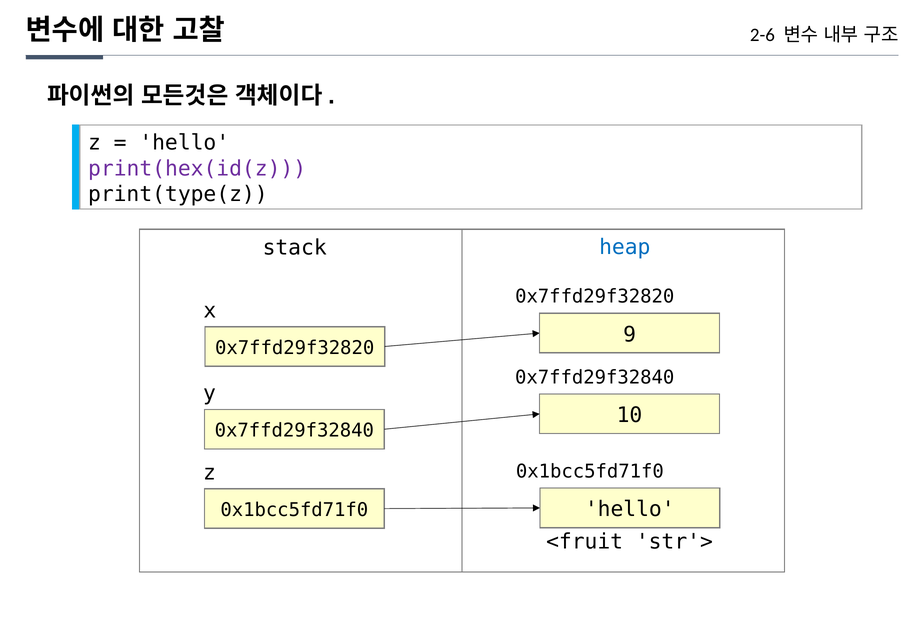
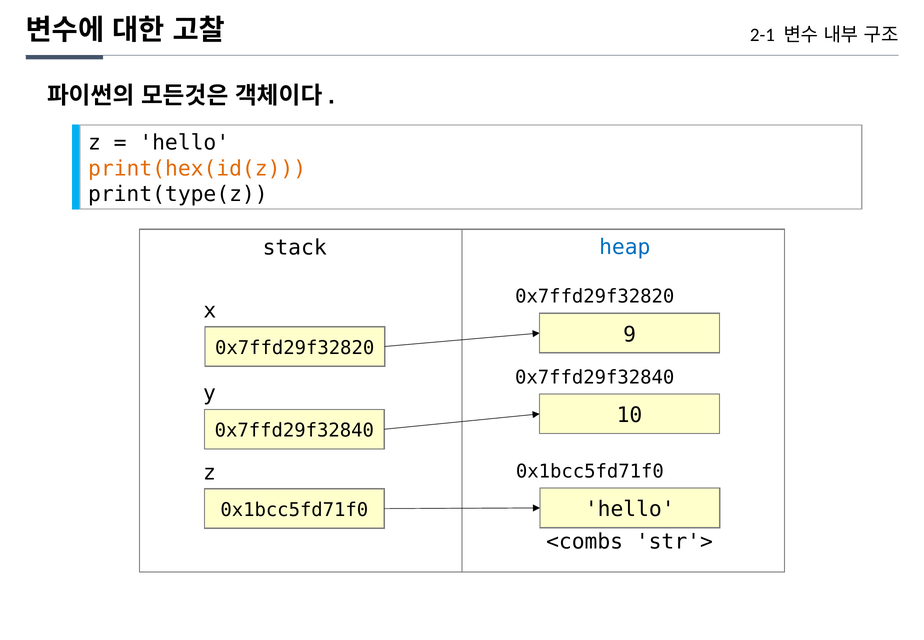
2-6: 2-6 -> 2-1 (762, 35)
print(hex(id(z colour: purple -> orange (197, 168)
<fruit: <fruit -> <combs (585, 542)
